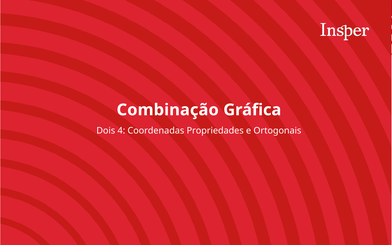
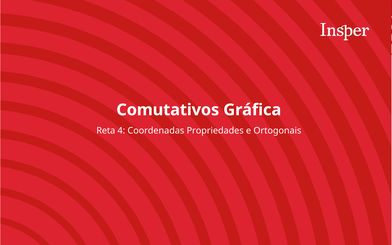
Combinação: Combinação -> Comutativos (168, 110)
Dois: Dois -> Reta (106, 131)
